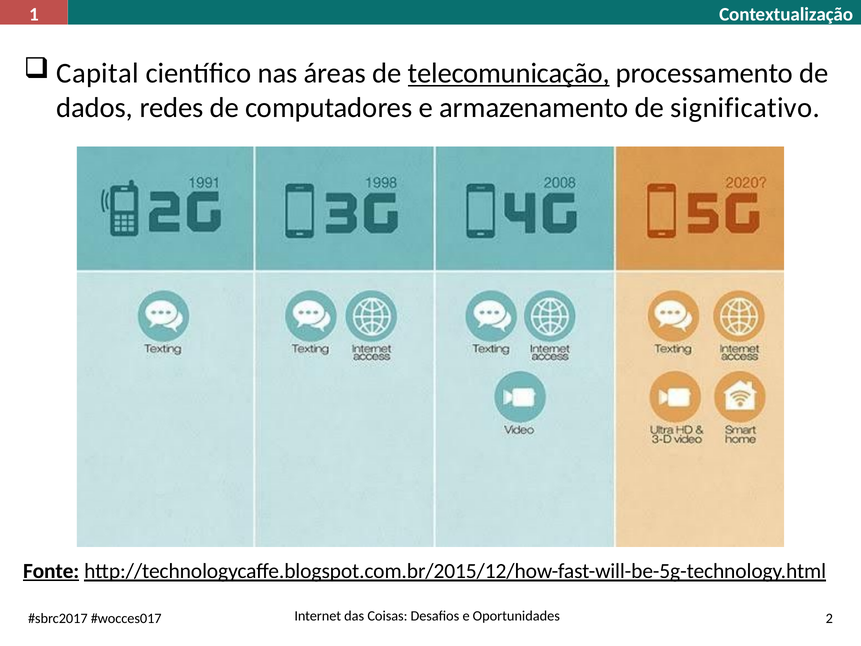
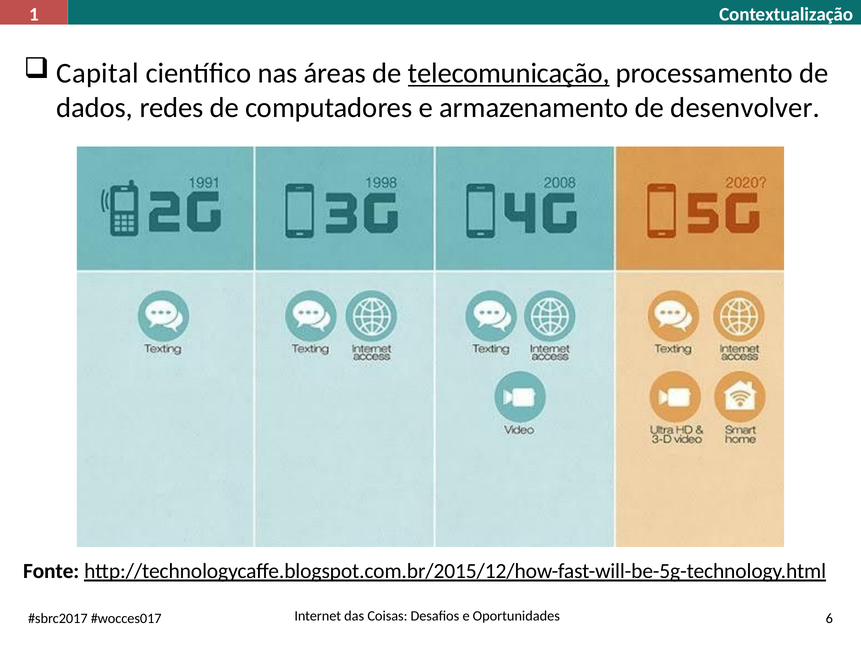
significativo: significativo -> desenvolver (745, 108)
Fonte underline: present -> none (51, 571)
2: 2 -> 6 (829, 618)
